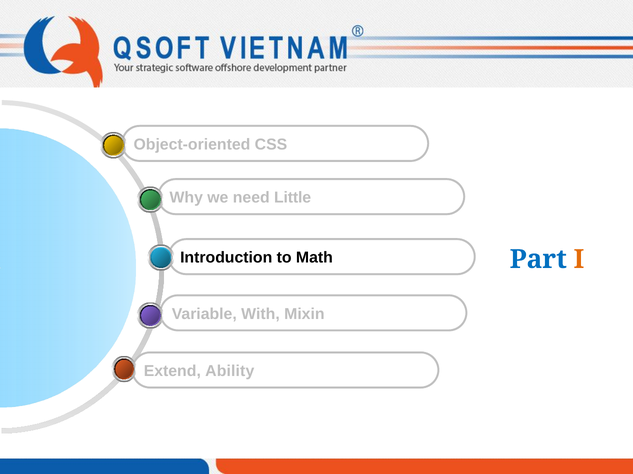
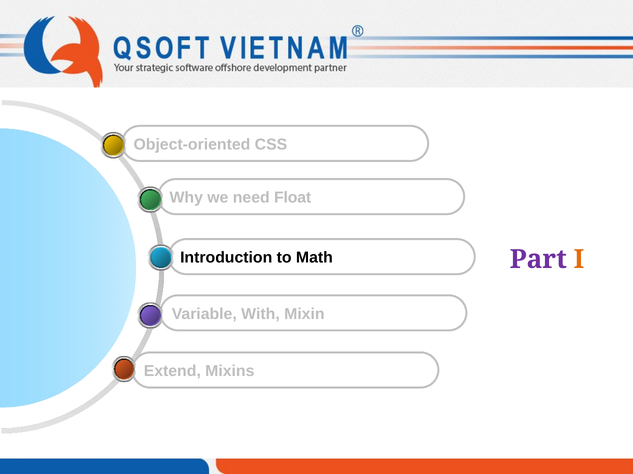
Little: Little -> Float (293, 198)
Part colour: blue -> purple (538, 260)
Ability: Ability -> Mixins (230, 372)
